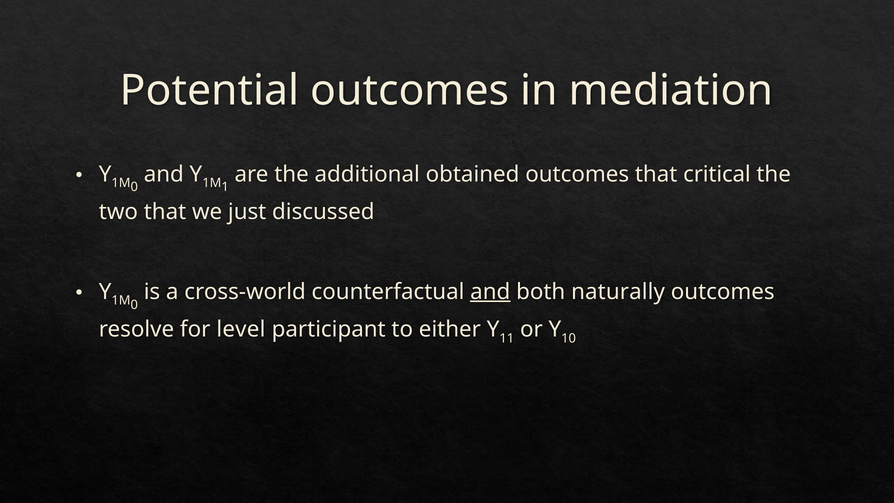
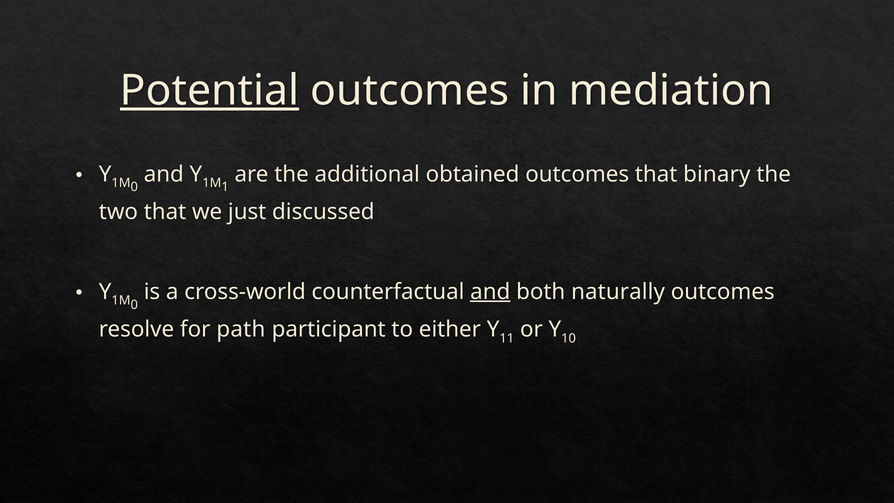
Potential underline: none -> present (210, 91)
critical: critical -> binary (717, 174)
level: level -> path (241, 330)
